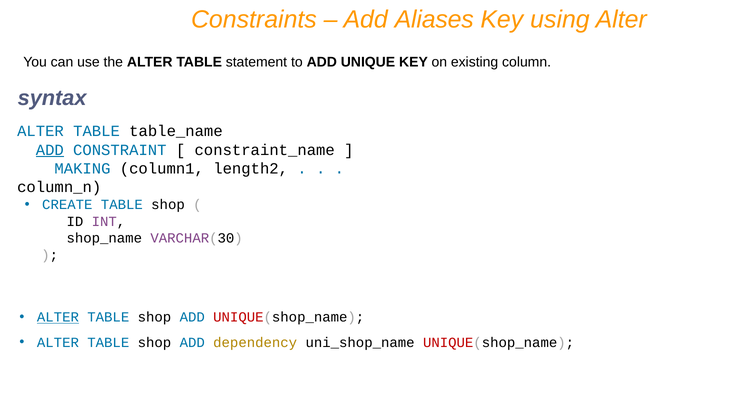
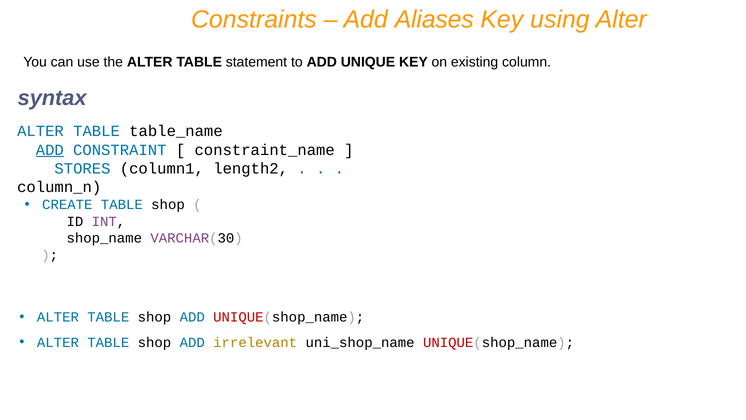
MAKING: MAKING -> STORES (82, 169)
ALTER underline: present -> none (58, 317)
dependency: dependency -> irrelevant (255, 342)
